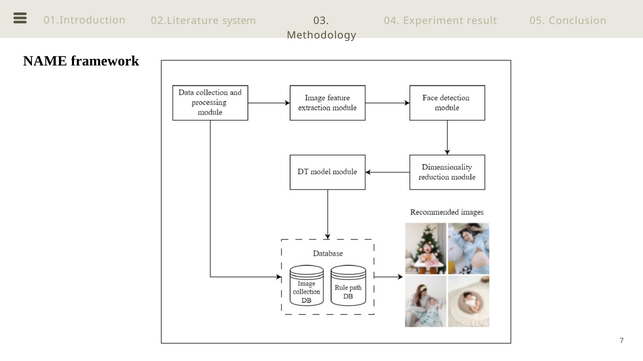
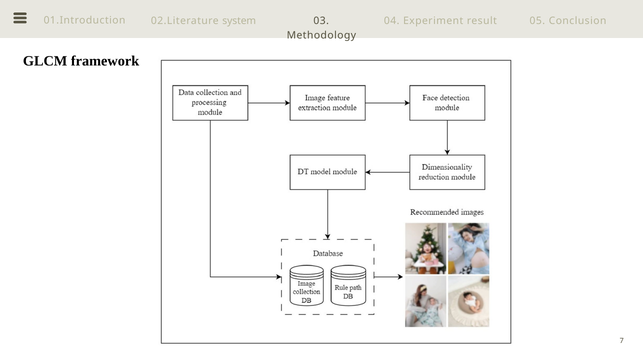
NAME: NAME -> GLCM (45, 61)
